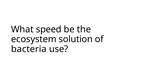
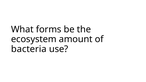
speed: speed -> forms (49, 29)
solution: solution -> amount (76, 39)
